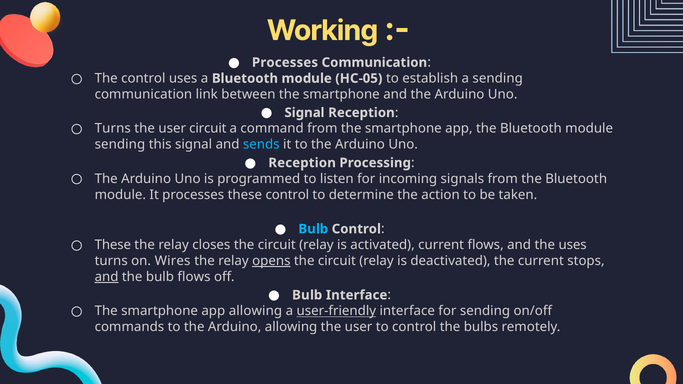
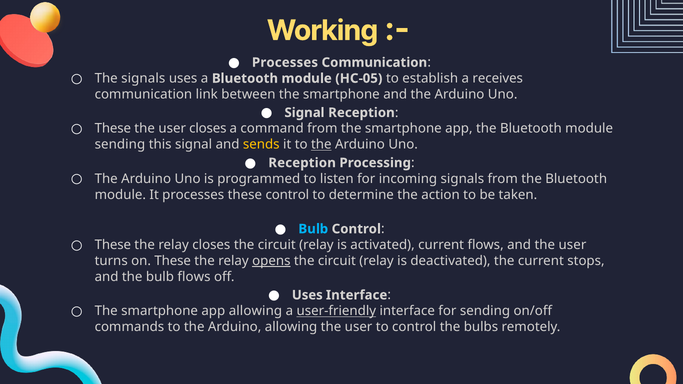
The control: control -> signals (143, 78)
a sending: sending -> receives (498, 78)
Turns: Turns -> These (113, 129)
user circuit: circuit -> closes (208, 129)
sends colour: light blue -> yellow (261, 145)
the underline: none -> present (321, 145)
and the uses: uses -> user (572, 245)
on Wires: Wires -> These (173, 261)
and underline: present -> none (107, 277)
Bulb: Bulb -> Uses (307, 295)
